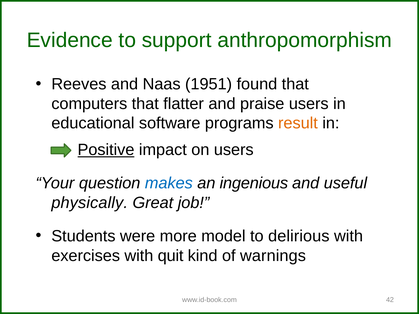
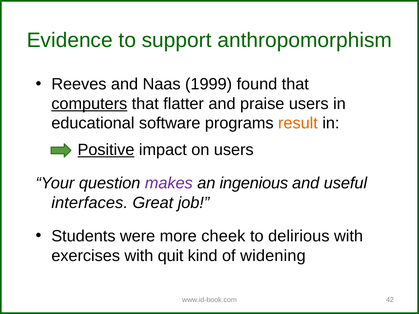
1951: 1951 -> 1999 (209, 84)
computers underline: none -> present (89, 104)
makes colour: blue -> purple (169, 183)
physically: physically -> interfaces (90, 203)
model: model -> cheek (223, 236)
warnings: warnings -> widening (273, 256)
